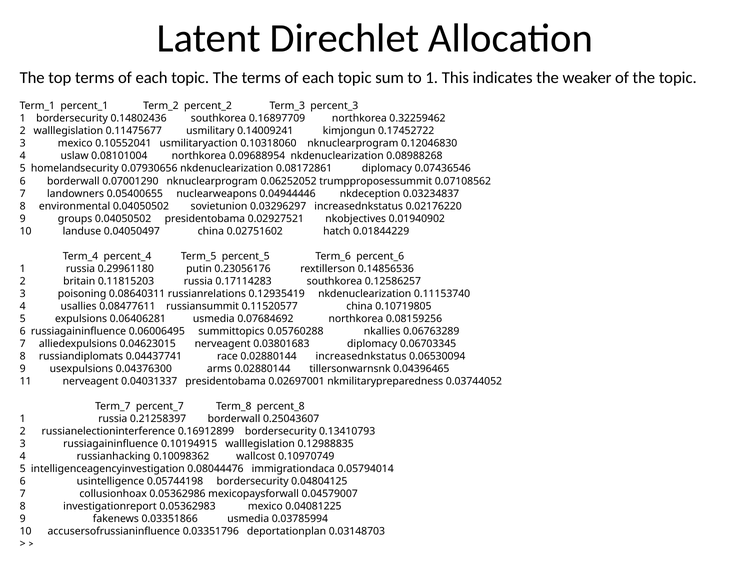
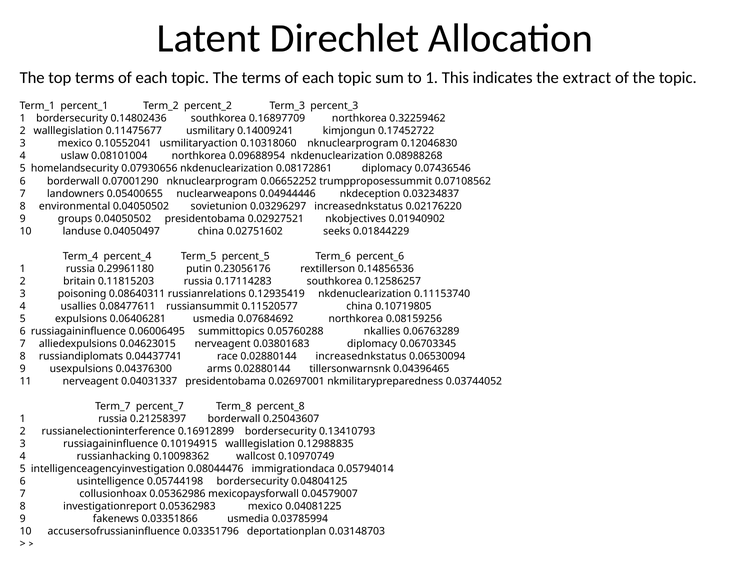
weaker: weaker -> extract (587, 78)
0.06252052: 0.06252052 -> 0.06652252 (289, 181)
hatch: hatch -> seeks (337, 231)
